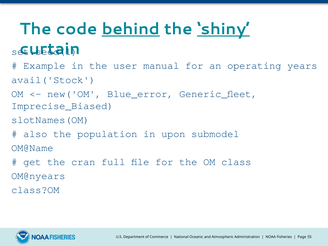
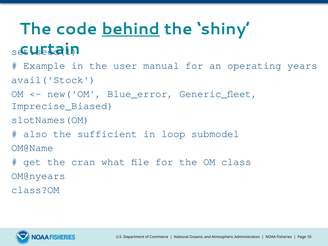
shiny underline: present -> none (223, 29)
population: population -> sufficient (107, 134)
upon: upon -> loop (173, 134)
full: full -> what (113, 162)
